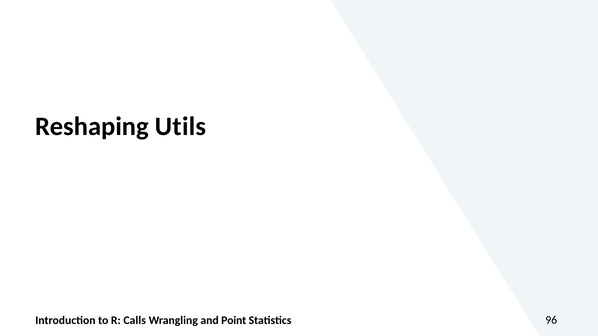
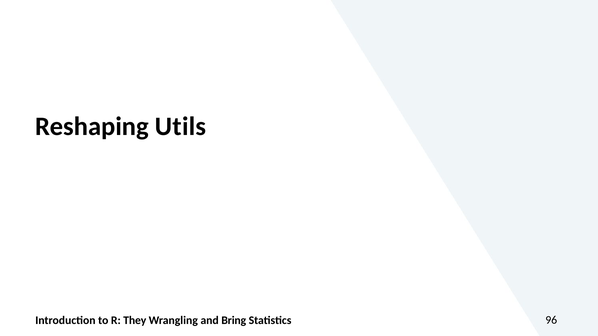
Calls: Calls -> They (135, 321)
Point: Point -> Bring (234, 321)
